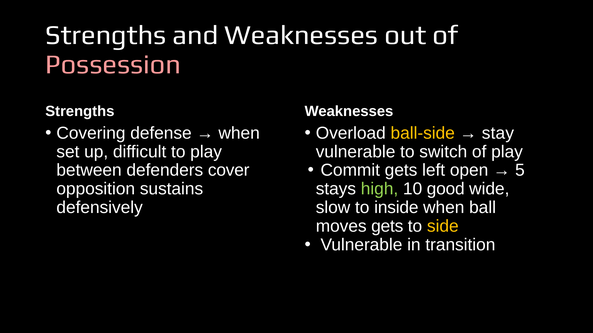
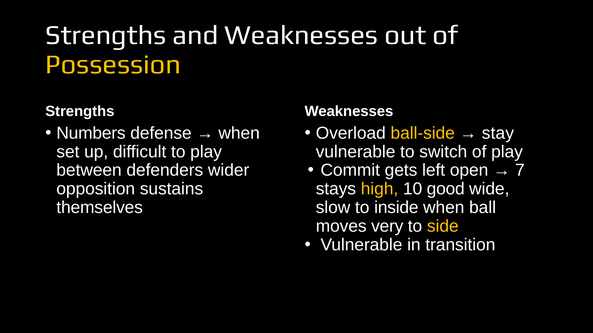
Possession colour: pink -> yellow (113, 65)
Covering: Covering -> Numbers (91, 133)
5: 5 -> 7 (520, 171)
cover: cover -> wider (229, 171)
high colour: light green -> yellow (380, 189)
defensively: defensively -> themselves (100, 208)
moves gets: gets -> very (387, 227)
